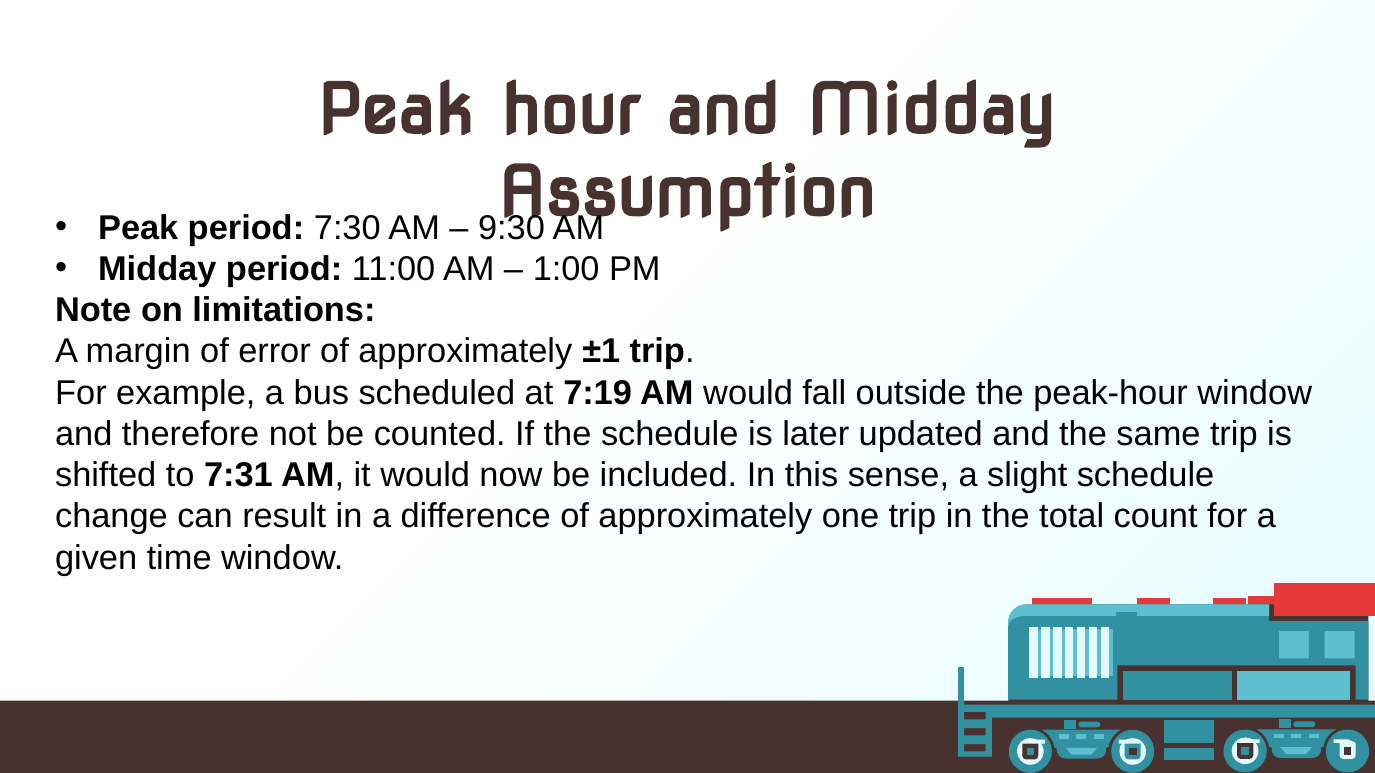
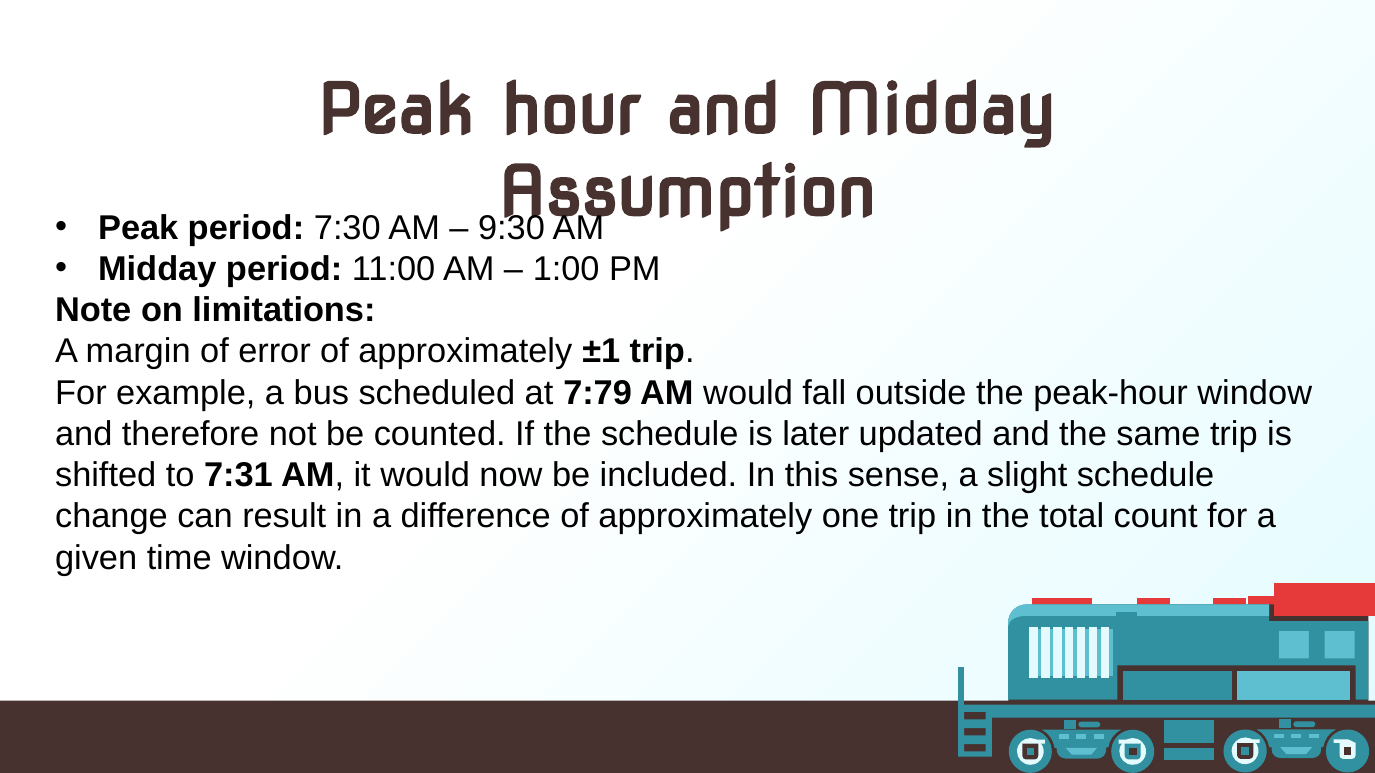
7:19: 7:19 -> 7:79 (598, 393)
